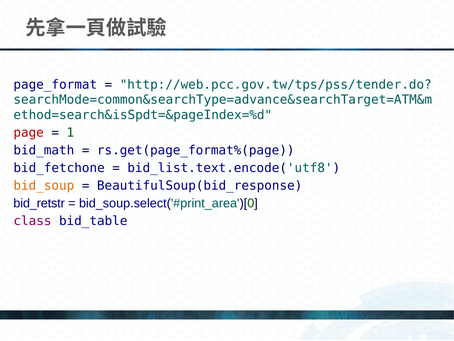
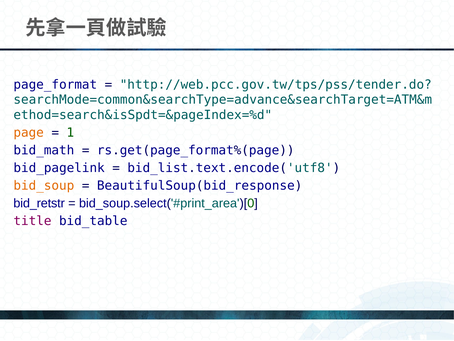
page colour: red -> orange (29, 132)
bid_fetchone: bid_fetchone -> bid_pagelink (59, 168)
class: class -> title (32, 221)
